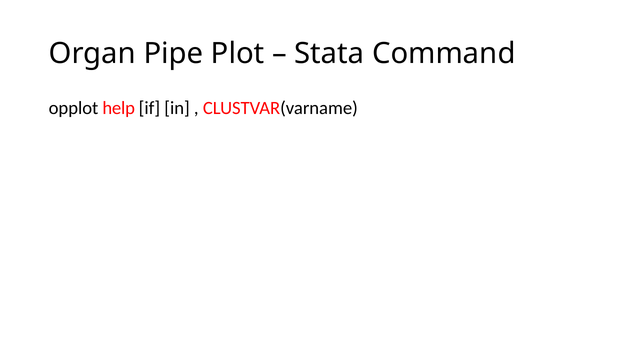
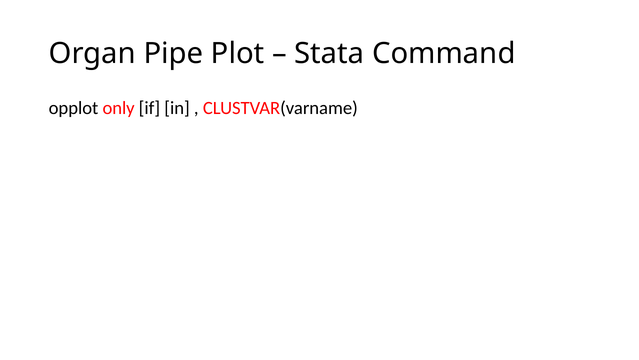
help: help -> only (119, 108)
